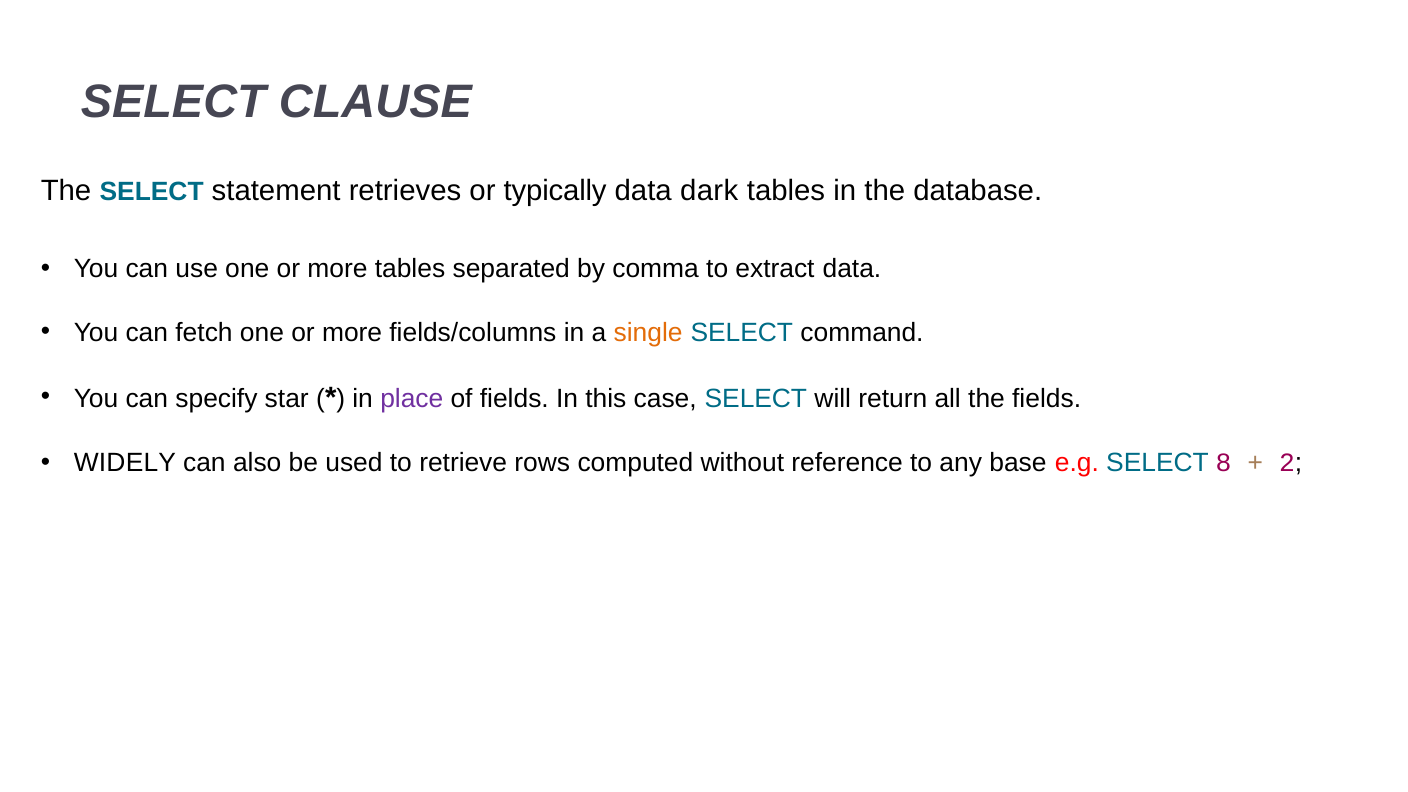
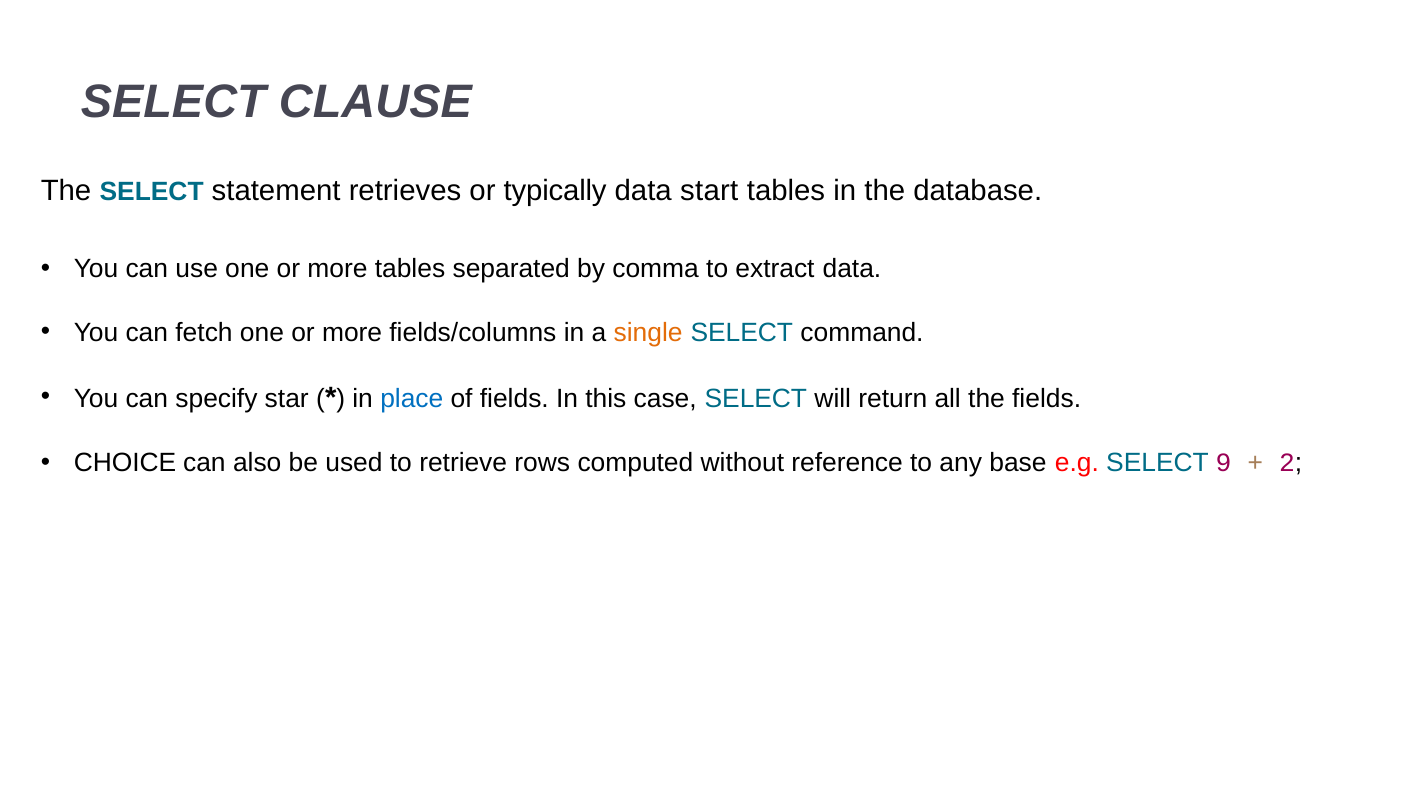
dark: dark -> start (709, 191)
place colour: purple -> blue (412, 399)
WIDELY: WIDELY -> CHOICE (125, 463)
8: 8 -> 9 (1224, 463)
